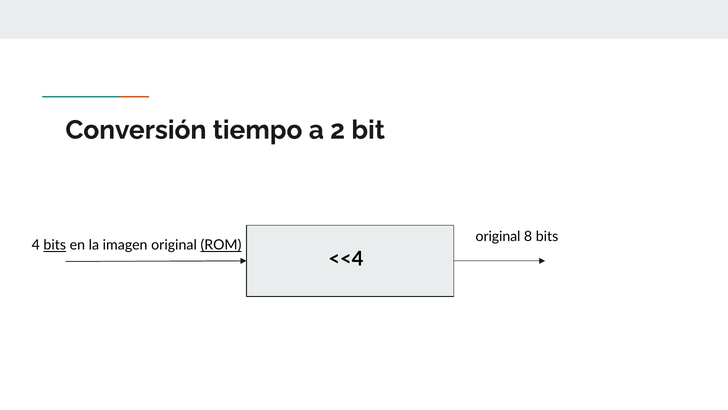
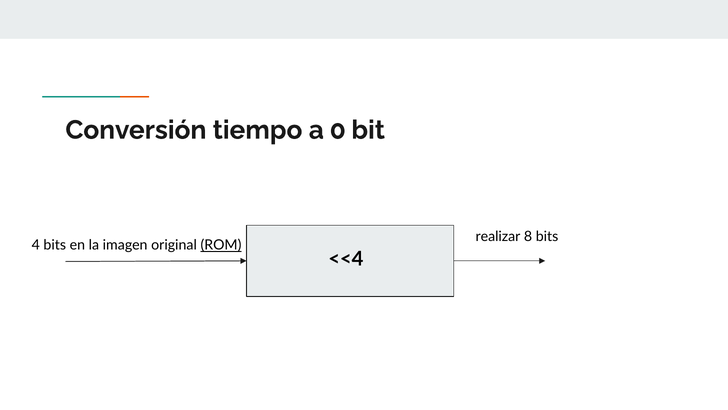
2: 2 -> 0 (338, 130)
original: original -> realizar (498, 236)
bits underline: present -> none (55, 245)
